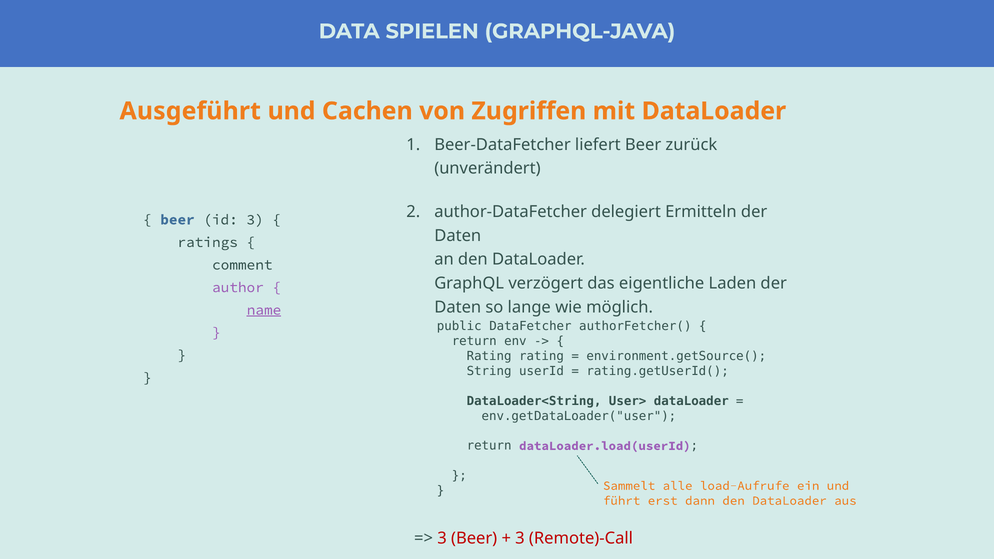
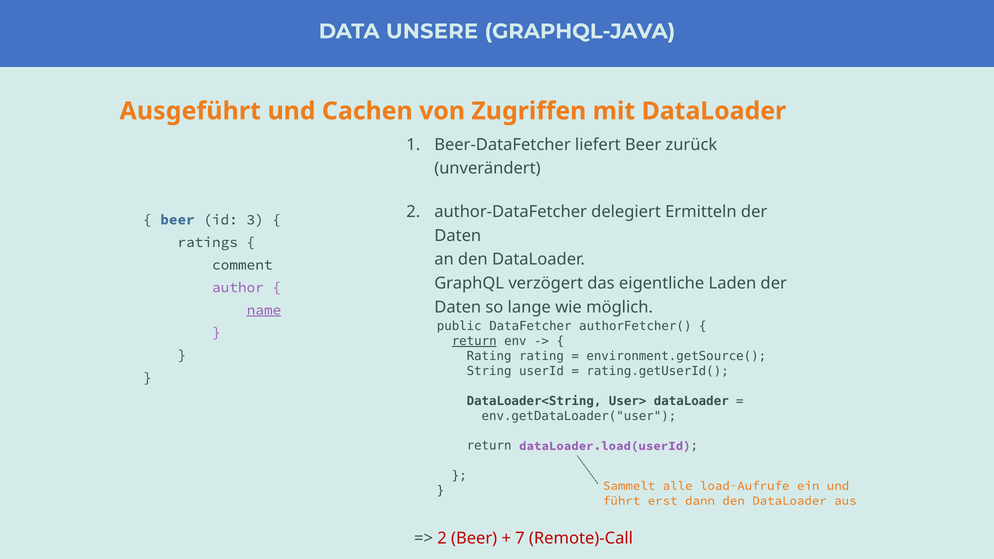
SPIELEN: SPIELEN -> UNSERE (432, 31)
return underline: none -> present (474, 341)
3: 3 -> 2 (442, 538)
3: 3 -> 7 (520, 538)
